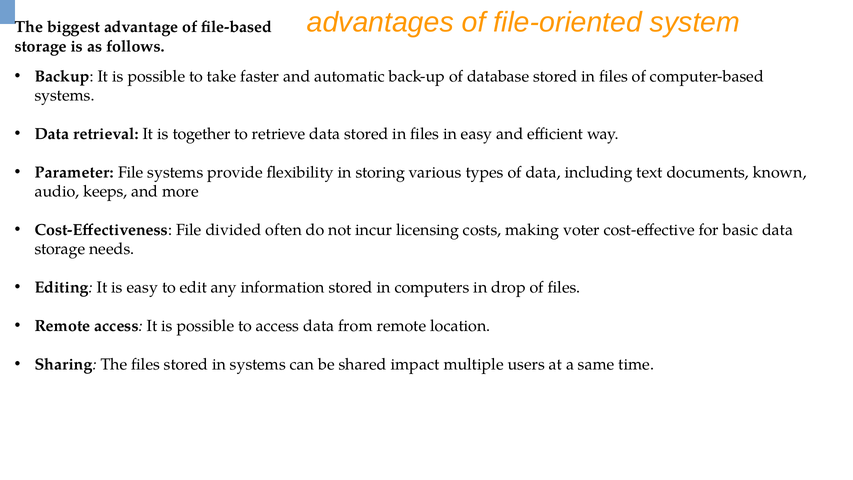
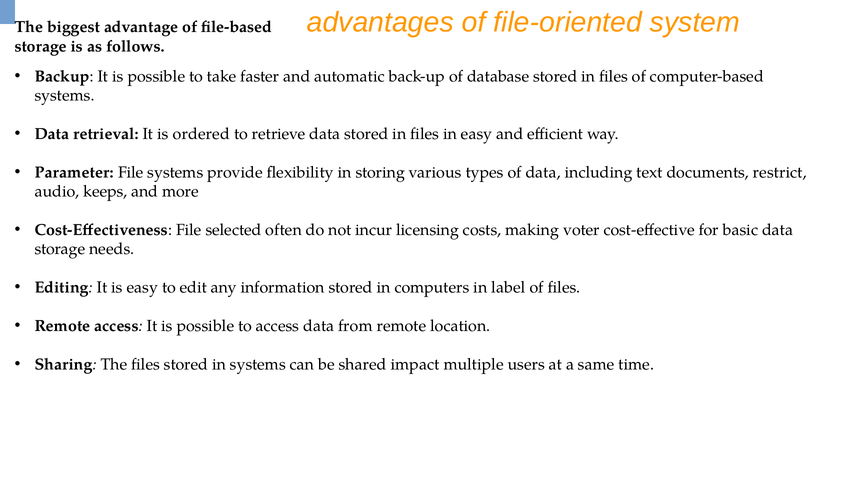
together: together -> ordered (201, 134)
known: known -> restrict (780, 172)
divided: divided -> selected (234, 230)
drop: drop -> label (508, 287)
